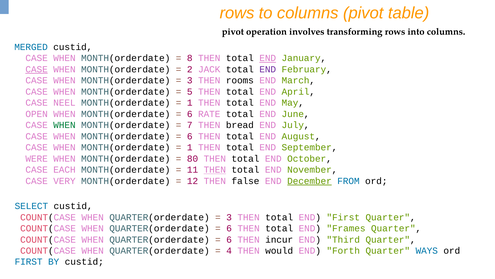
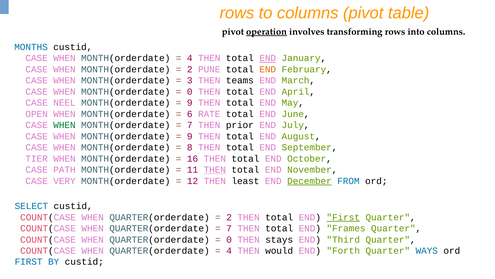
operation underline: none -> present (266, 32)
MERGED: MERGED -> MONTHS (31, 47)
8: 8 -> 4 (190, 58)
CASE underline: present -> none (37, 69)
JACK: JACK -> PUNE (209, 69)
END colour: purple -> orange (268, 69)
rooms: rooms -> teams (240, 80)
5: 5 -> 0 (190, 92)
1: 1 -> 9 (190, 103)
bread: bread -> prior (240, 125)
6: 6 -> 9 (190, 136)
1: 1 -> 8 (190, 147)
WERE: WERE -> TIER (37, 158)
80: 80 -> 16 (193, 158)
EACH: EACH -> PATH (64, 170)
false: false -> least (245, 181)
3: 3 -> 2 (229, 217)
First underline: none -> present (343, 217)
6: 6 -> 7 (229, 228)
6: 6 -> 0 (229, 239)
incur: incur -> stays (279, 239)
